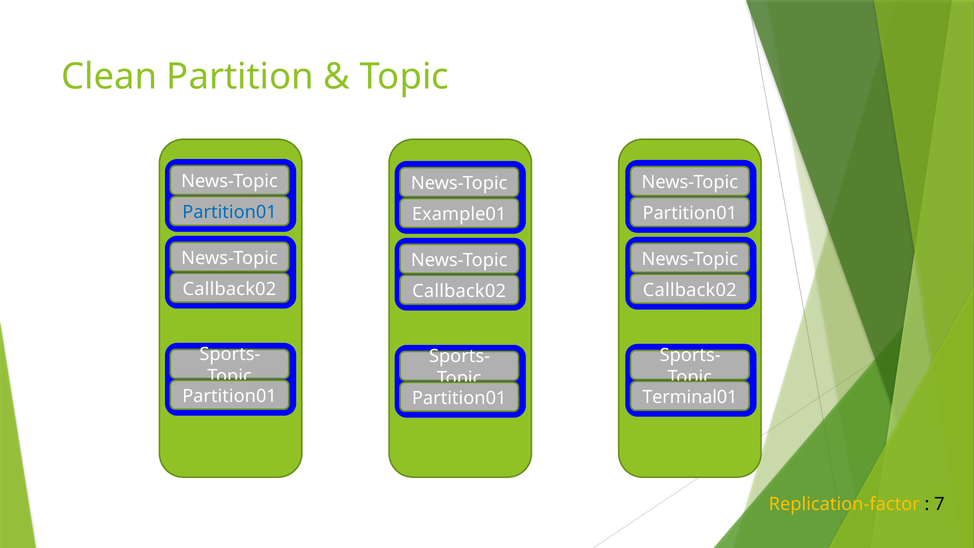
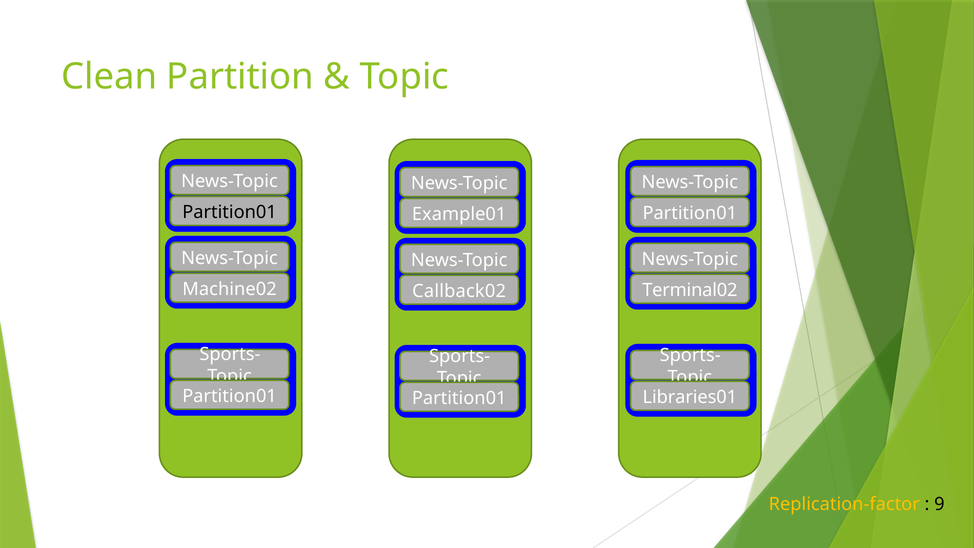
Partition01 colour: blue -> black (230, 212)
Callback02: Callback02 -> Machine02 (230, 289)
Callback02: Callback02 -> Terminal02 (690, 290)
Terminal01: Terminal01 -> Libraries01 (690, 397)
7: 7 -> 9 (939, 504)
